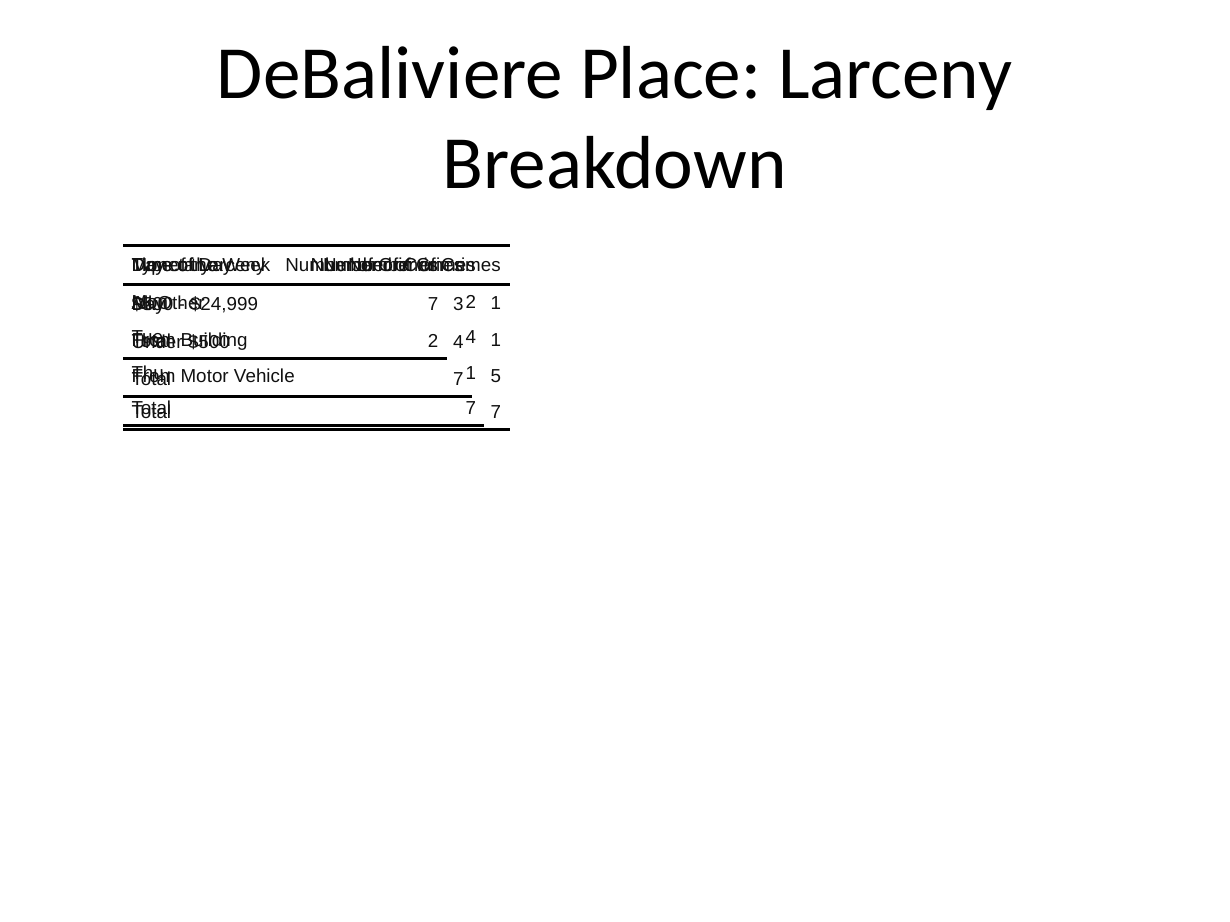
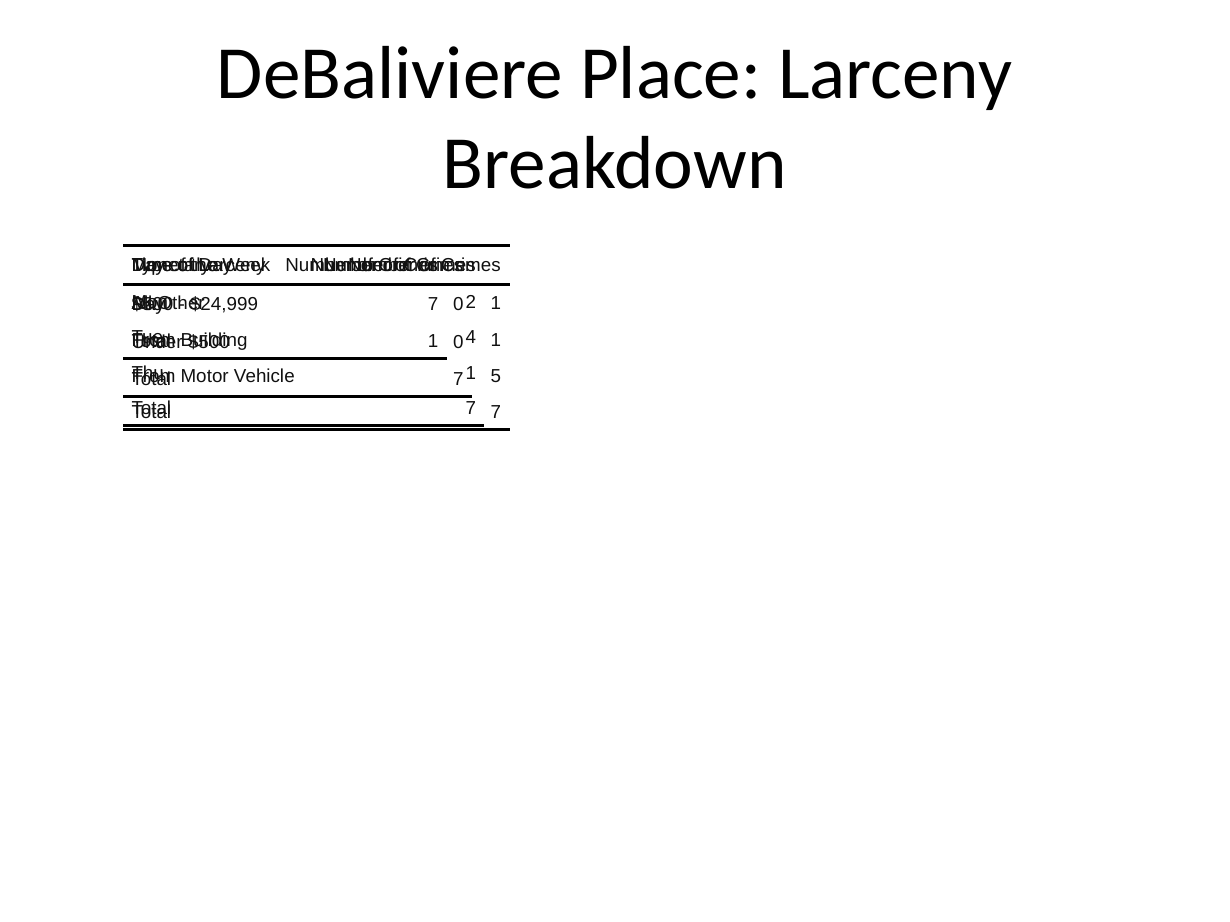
$24,999 3: 3 -> 0 (458, 304)
2: 2 -> 1 (433, 342)
4: 4 -> 0 (458, 343)
